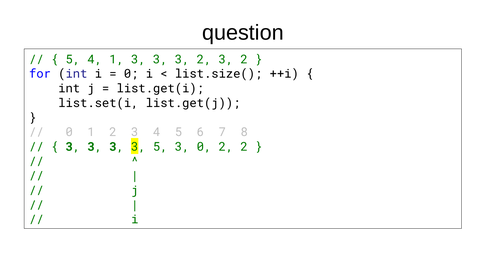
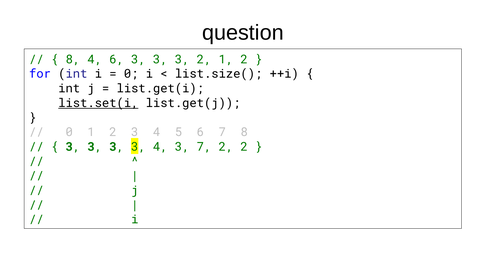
5: 5 -> 8 (73, 60)
4 1: 1 -> 6 (117, 60)
3 2 3: 3 -> 1 (226, 60)
list.set(i underline: none -> present (98, 103)
3 3 5: 5 -> 4 (160, 147)
3 0: 0 -> 7 (204, 147)
